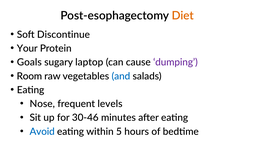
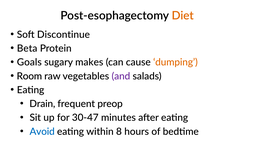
Your: Your -> Beta (27, 49)
laptop: laptop -> makes (89, 62)
dumping colour: purple -> orange (175, 62)
and colour: blue -> purple (121, 76)
Nose: Nose -> Drain (42, 104)
levels: levels -> preop (110, 104)
30-46: 30-46 -> 30-47 (85, 118)
5: 5 -> 8 (119, 132)
